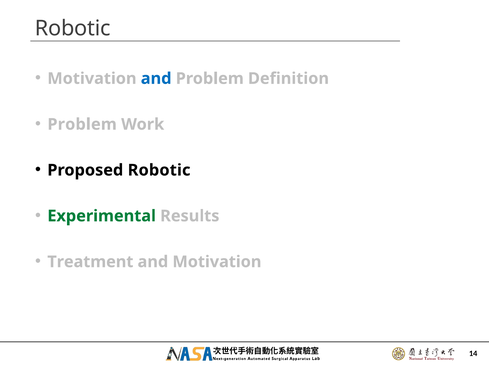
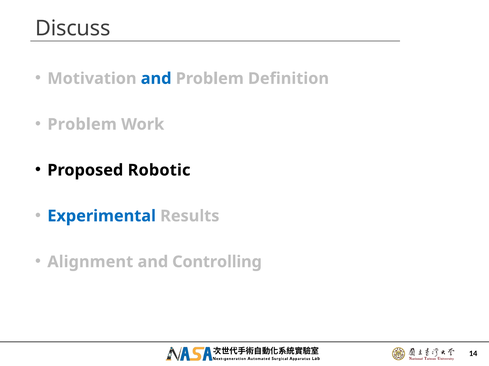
Robotic: Robotic -> Discuss (73, 28)
Experimental colour: green -> blue (102, 216)
Treatment: Treatment -> Alignment (90, 262)
and Motivation: Motivation -> Controlling (217, 262)
